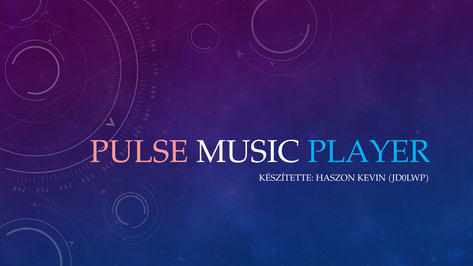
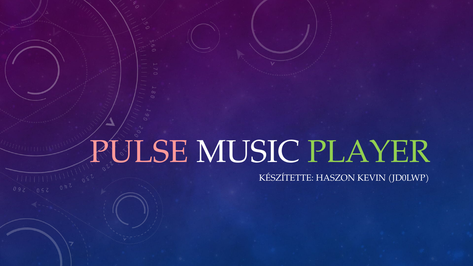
PLAYER colour: light blue -> light green (369, 152)
